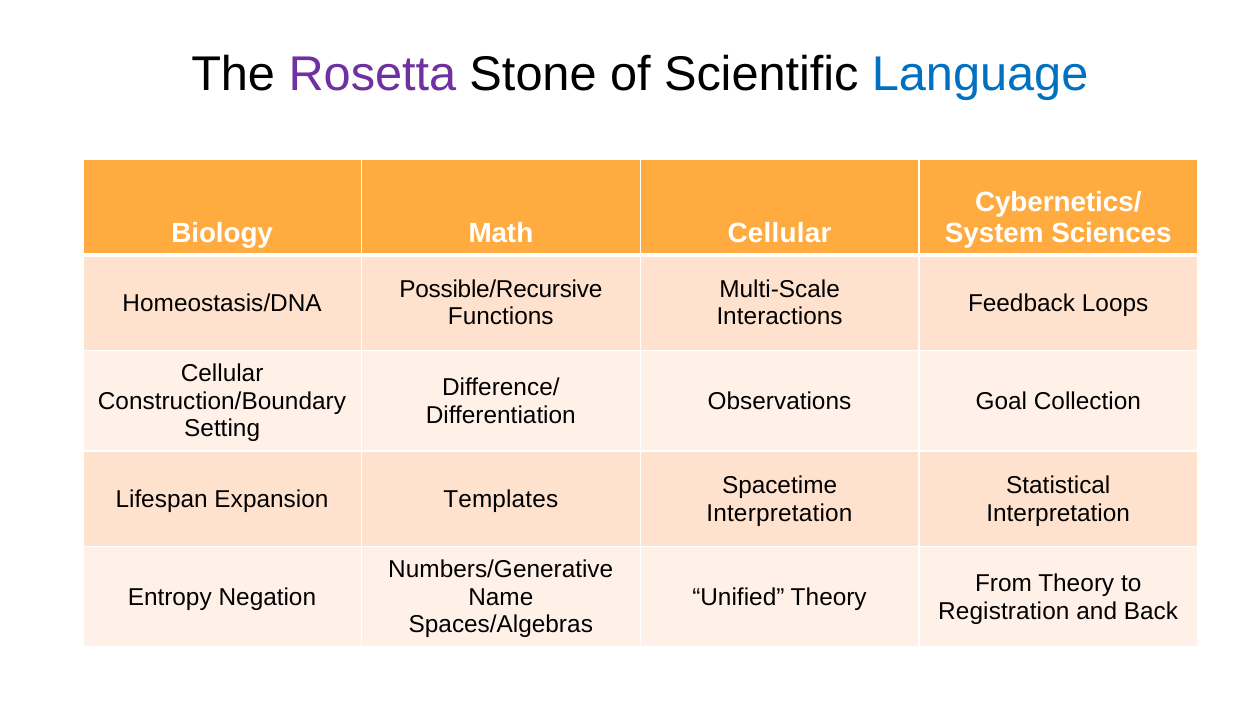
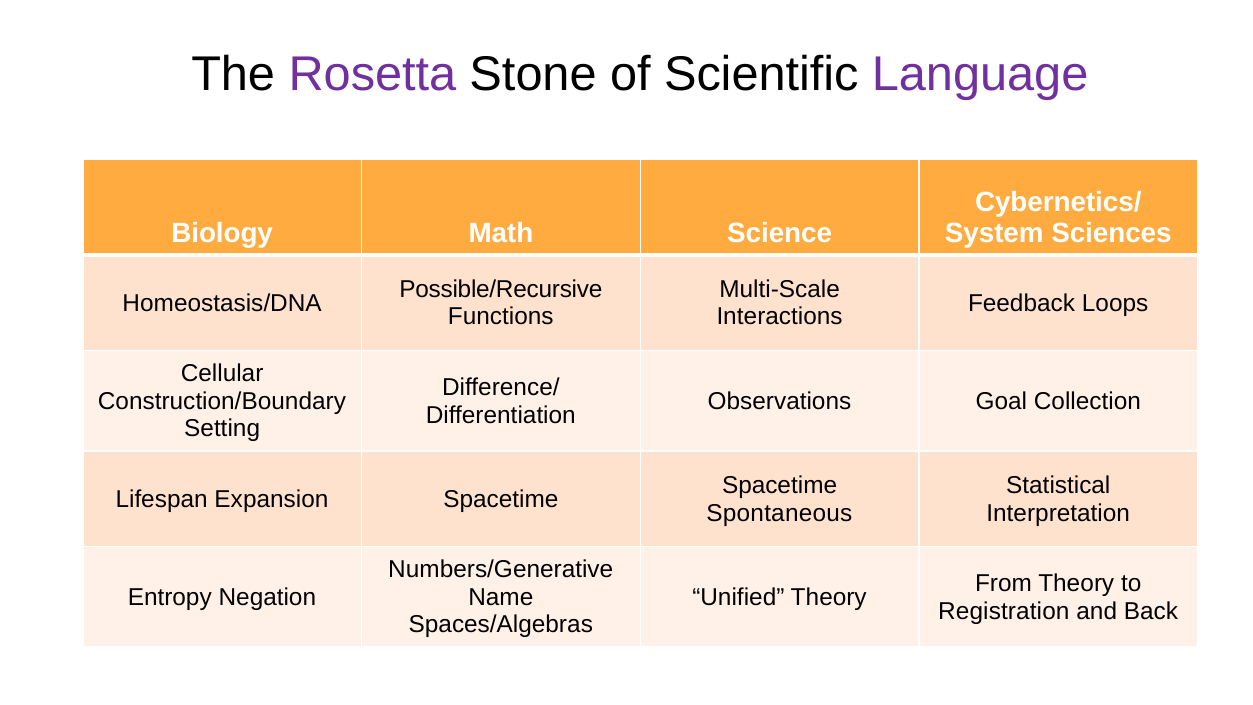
Language colour: blue -> purple (980, 74)
Math Cellular: Cellular -> Science (780, 234)
Expansion Templates: Templates -> Spacetime (501, 499)
Interpretation: Interpretation -> Spontaneous (779, 513)
